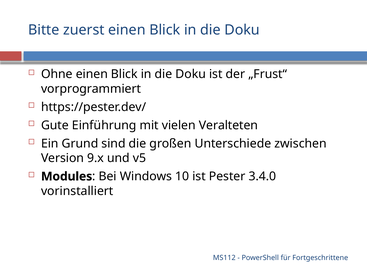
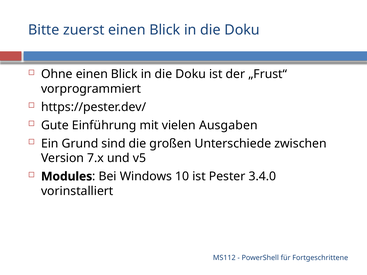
Veralteten: Veralteten -> Ausgaben (228, 125)
9.x: 9.x -> 7.x (96, 158)
